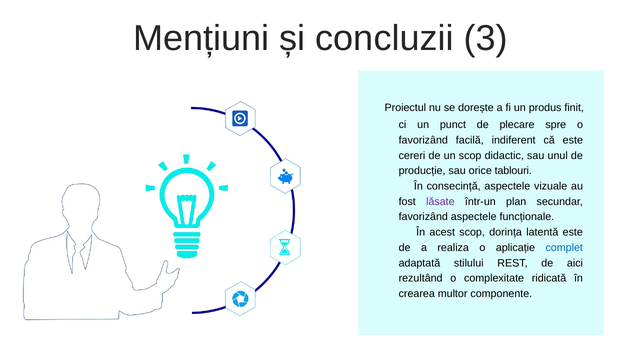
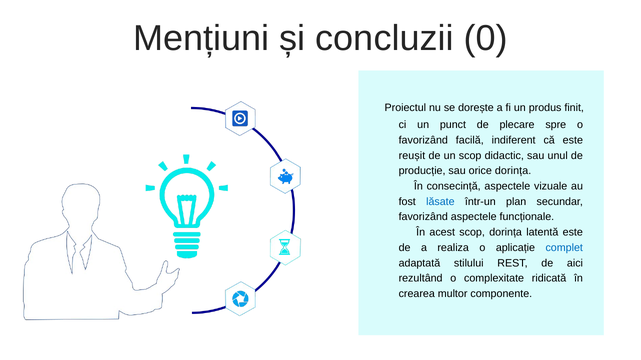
3: 3 -> 0 (486, 38)
cereri: cereri -> reușit (412, 156)
orice tablouri: tablouri -> dorința (513, 171)
lăsate colour: purple -> blue (440, 202)
